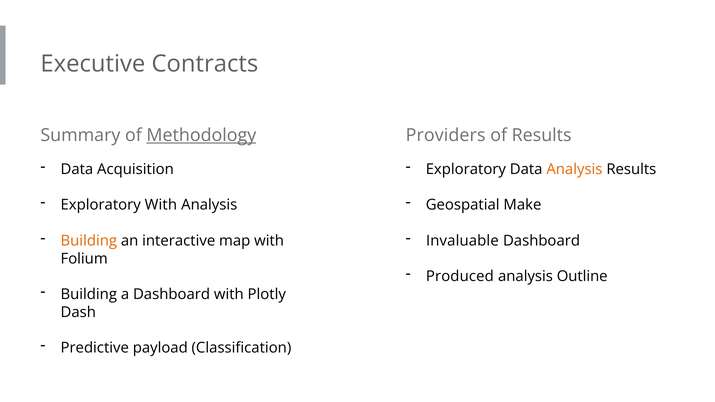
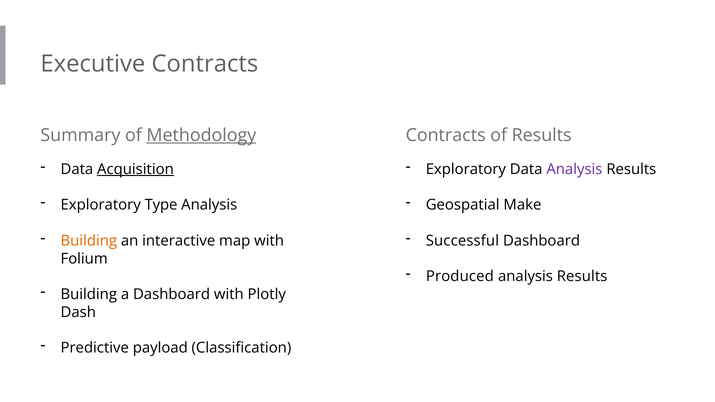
Providers: Providers -> Contracts (446, 135)
Acquisition underline: none -> present (135, 169)
Analysis colour: orange -> purple (574, 169)
Exploratory With: With -> Type (161, 205)
Invaluable: Invaluable -> Successful (462, 241)
Outline: Outline -> Results (582, 277)
